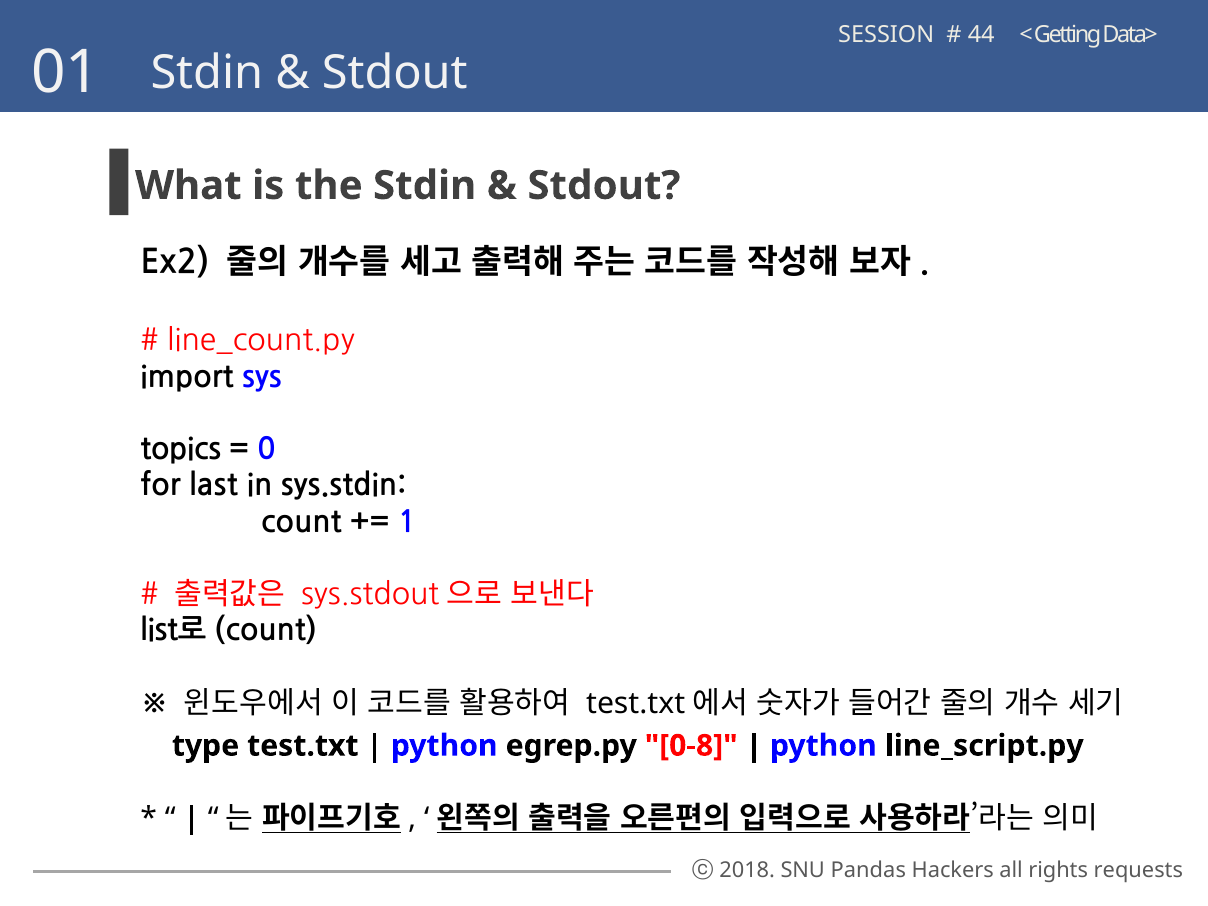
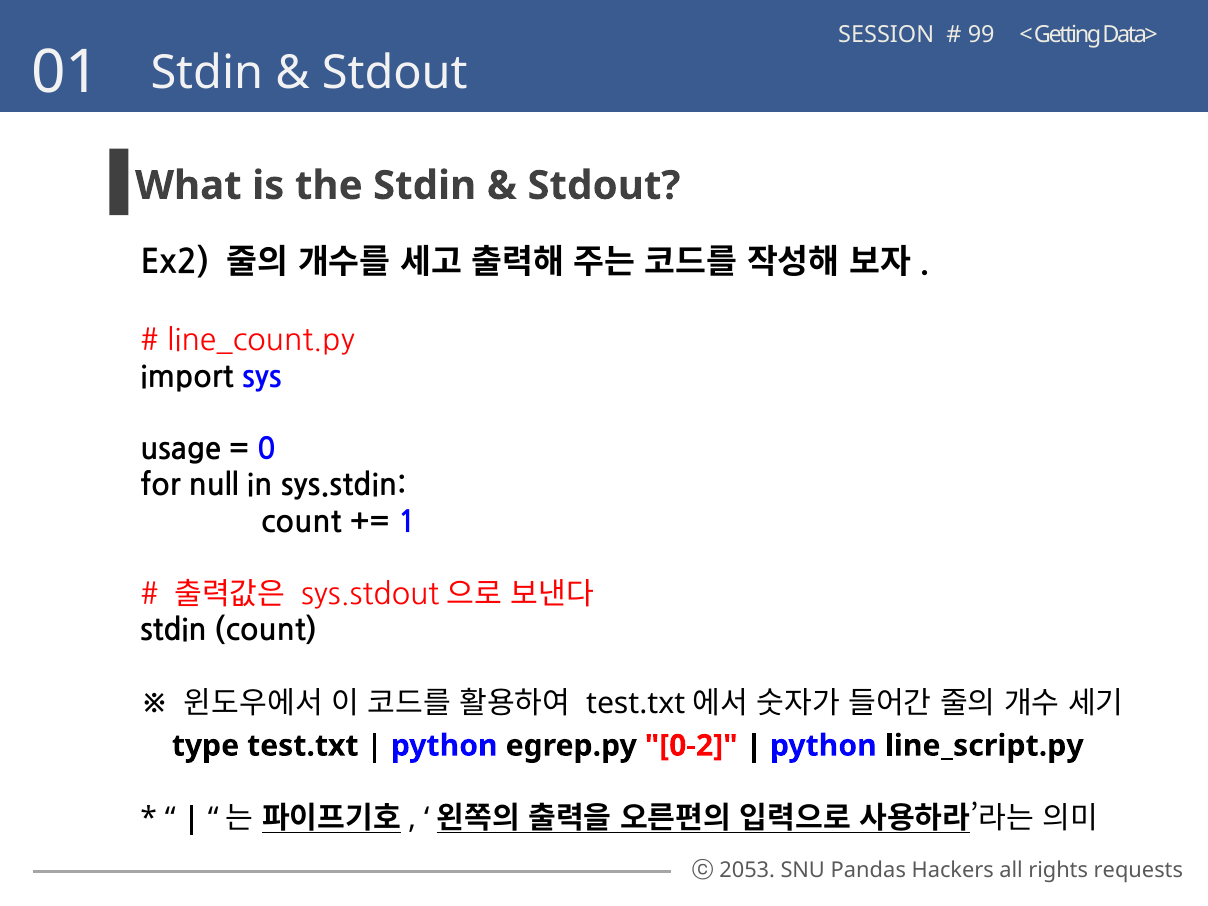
44: 44 -> 99 (981, 34)
topics: topics -> usage (181, 450)
last: last -> null (214, 486)
list로: list로 -> stdin (173, 631)
0-8: 0-8 -> 0-2 (691, 746)
2018: 2018 -> 2053 (747, 870)
